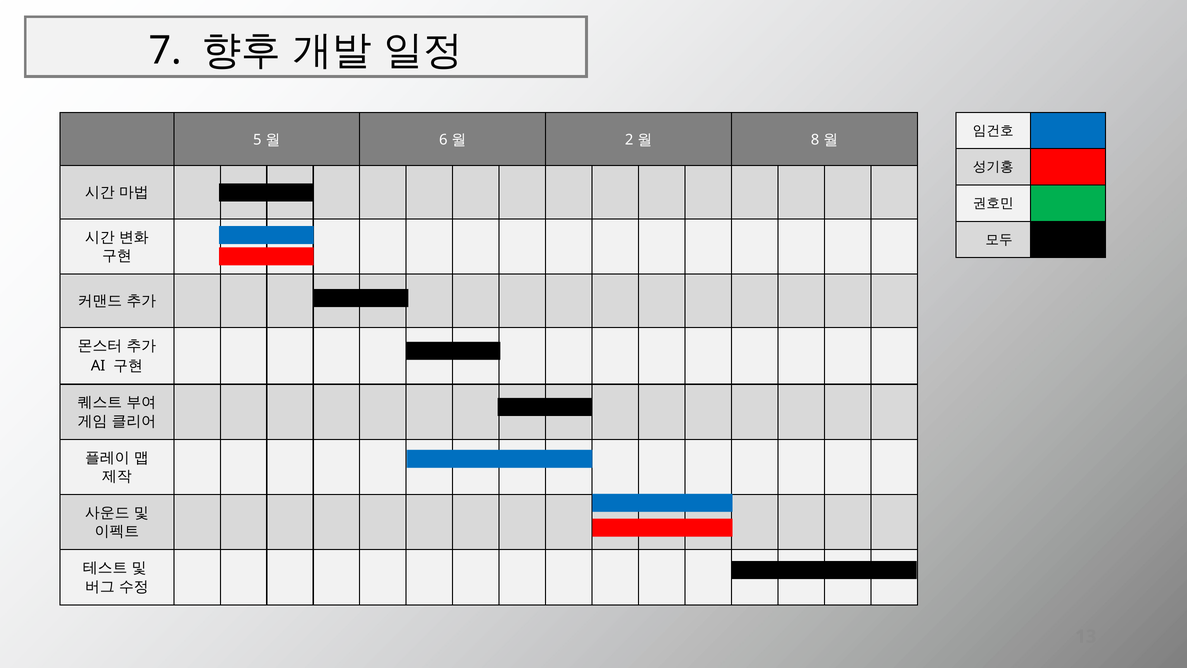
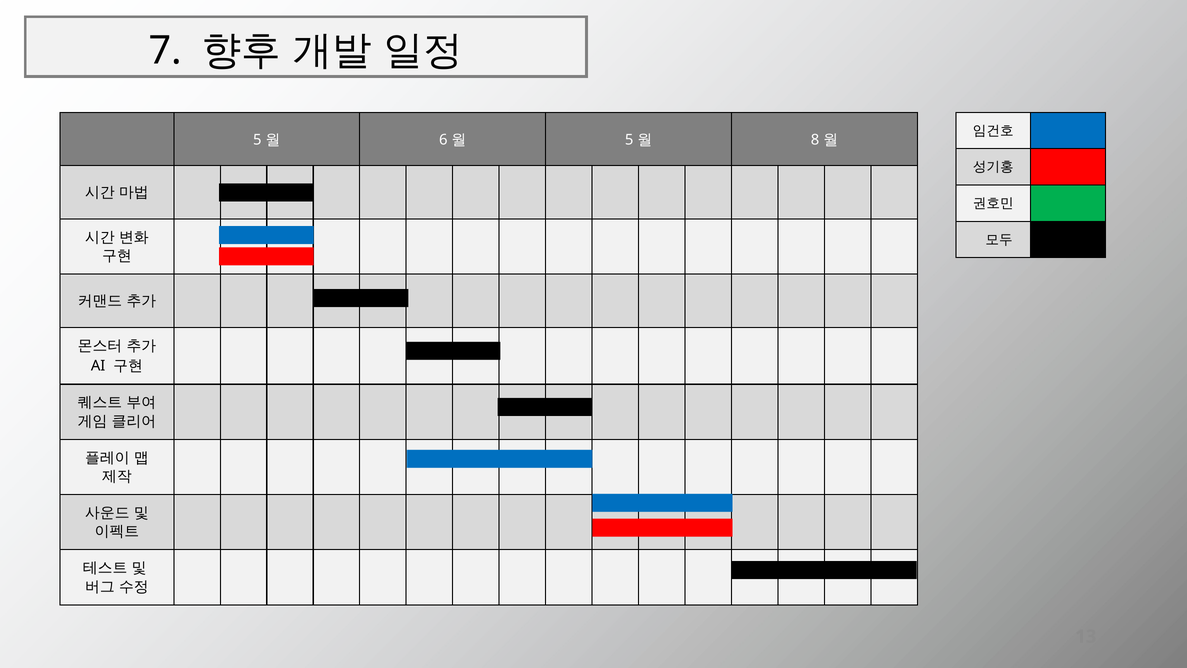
2: 2 -> 5 (629, 140)
